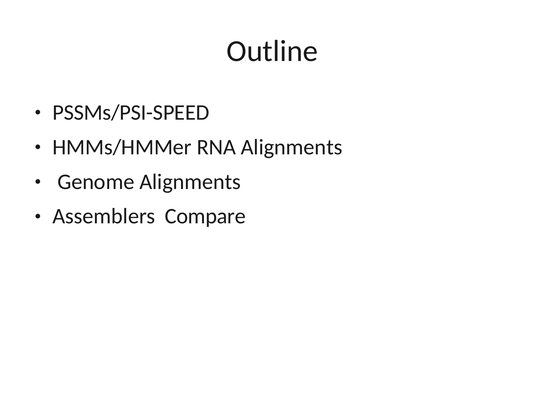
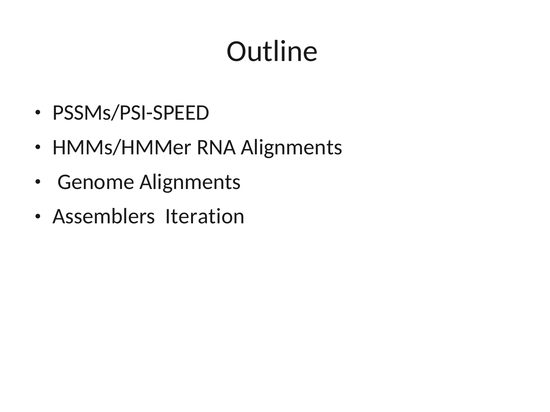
Compare: Compare -> Iteration (205, 216)
